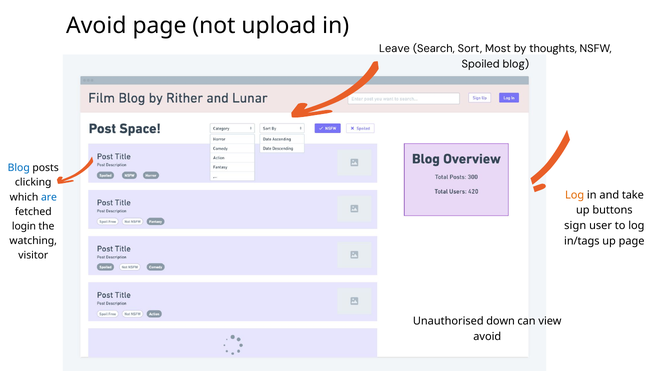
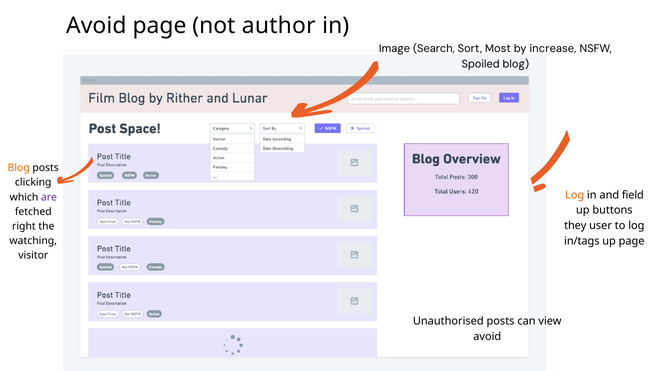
upload: upload -> author (279, 26)
Leave: Leave -> Image (394, 49)
thoughts: thoughts -> increase (553, 49)
Blog colour: blue -> orange (19, 168)
take: take -> field (633, 195)
are colour: blue -> purple (49, 197)
sign: sign -> they (575, 225)
login: login -> right (24, 226)
Unauthorised down: down -> posts (501, 321)
